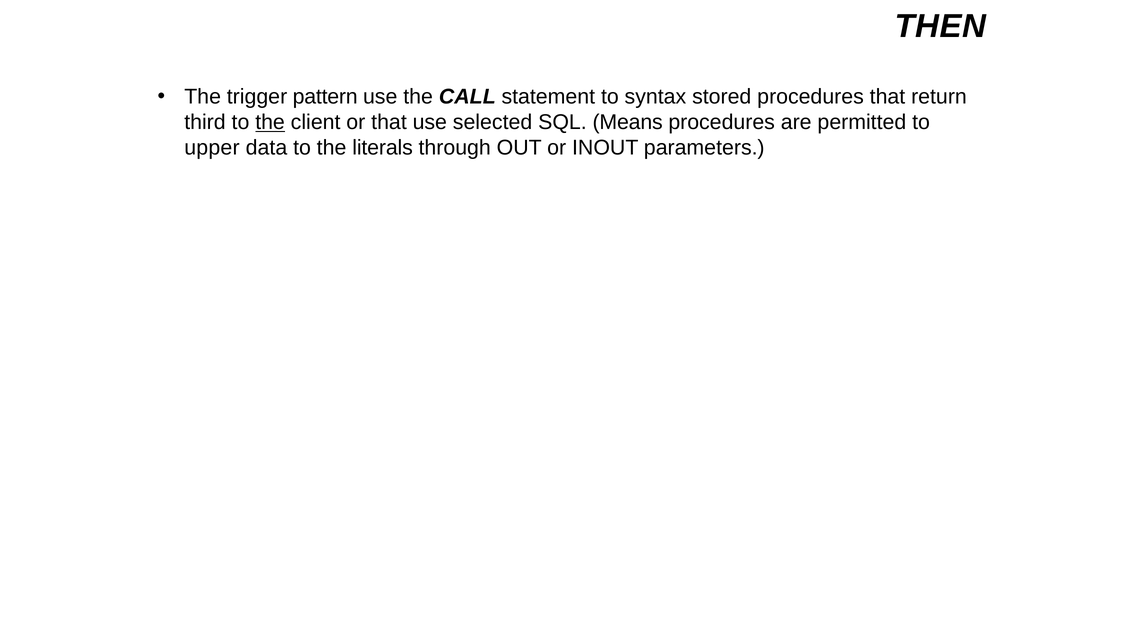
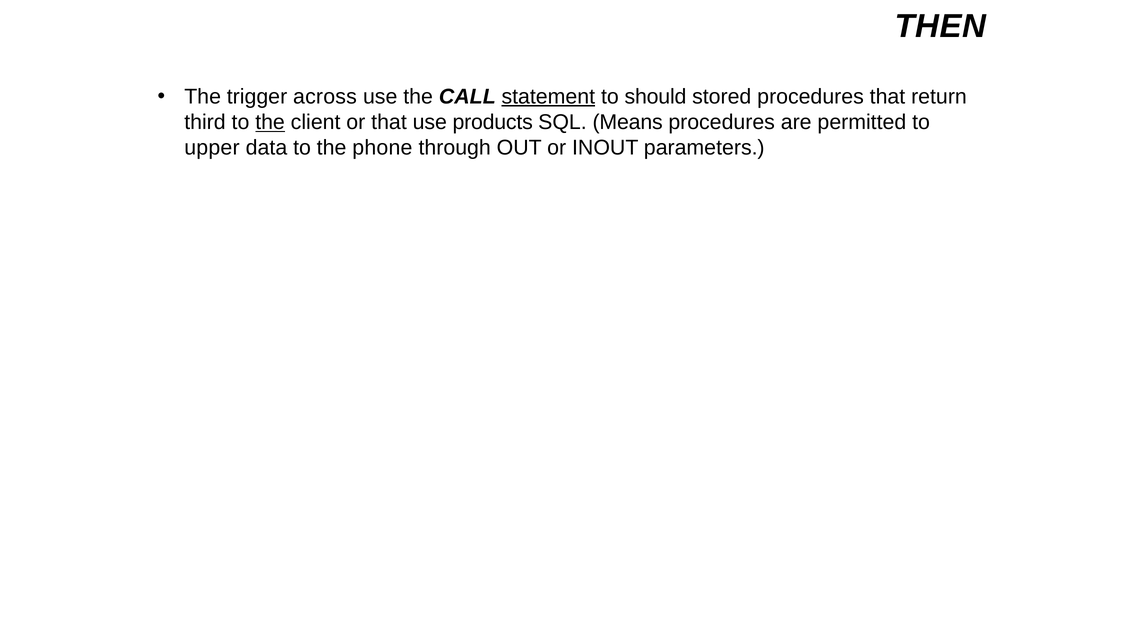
pattern: pattern -> across (325, 97)
statement underline: none -> present (548, 97)
syntax: syntax -> should (656, 97)
selected: selected -> products (493, 122)
literals: literals -> phone (382, 148)
